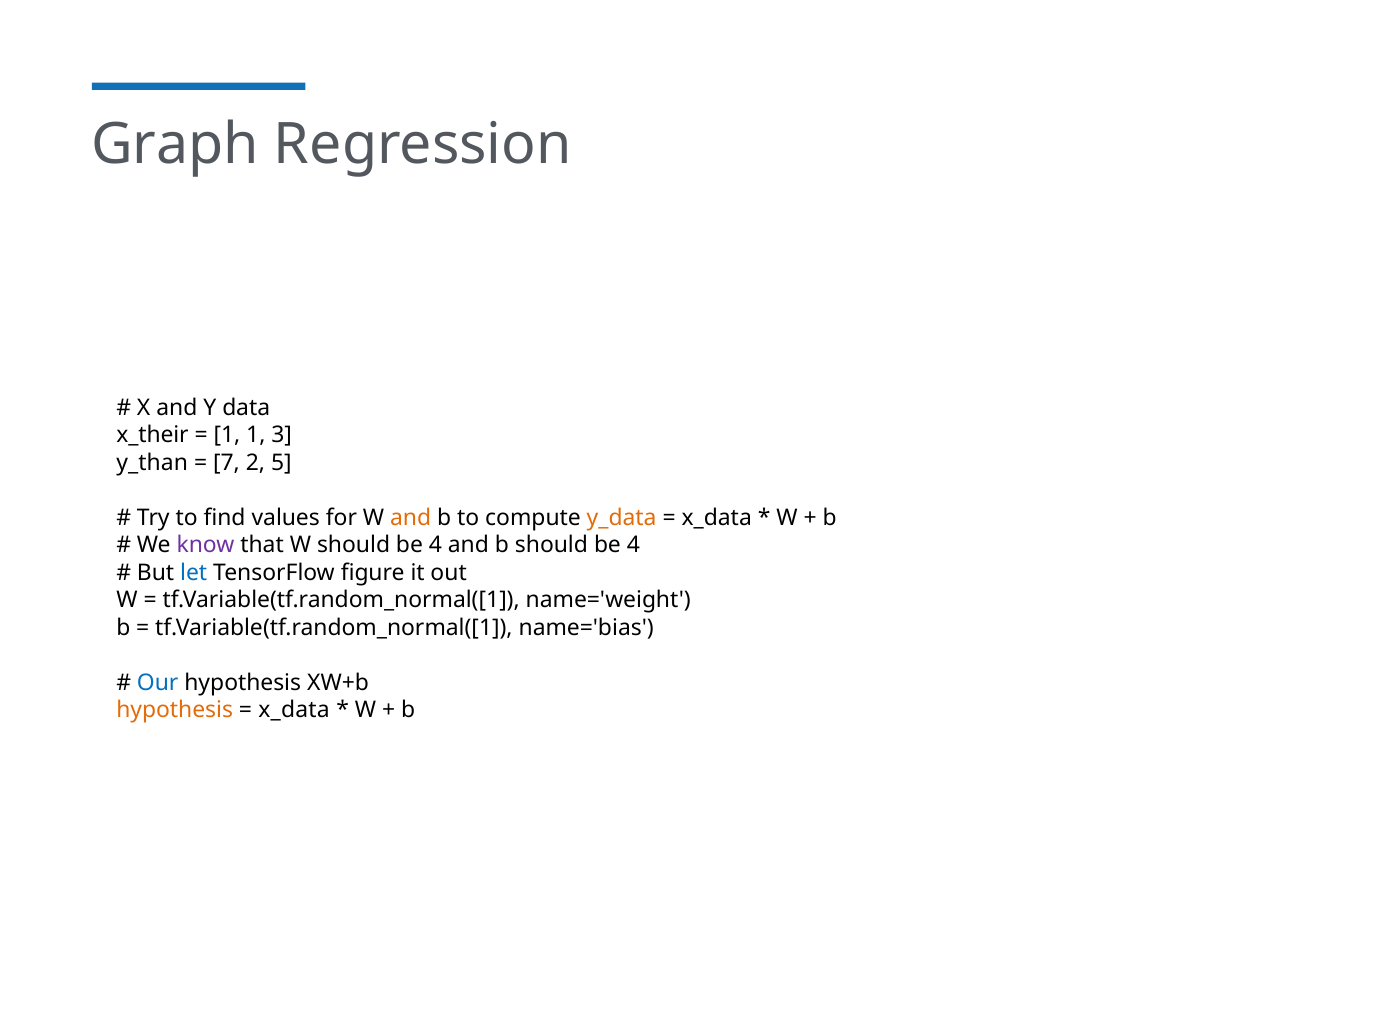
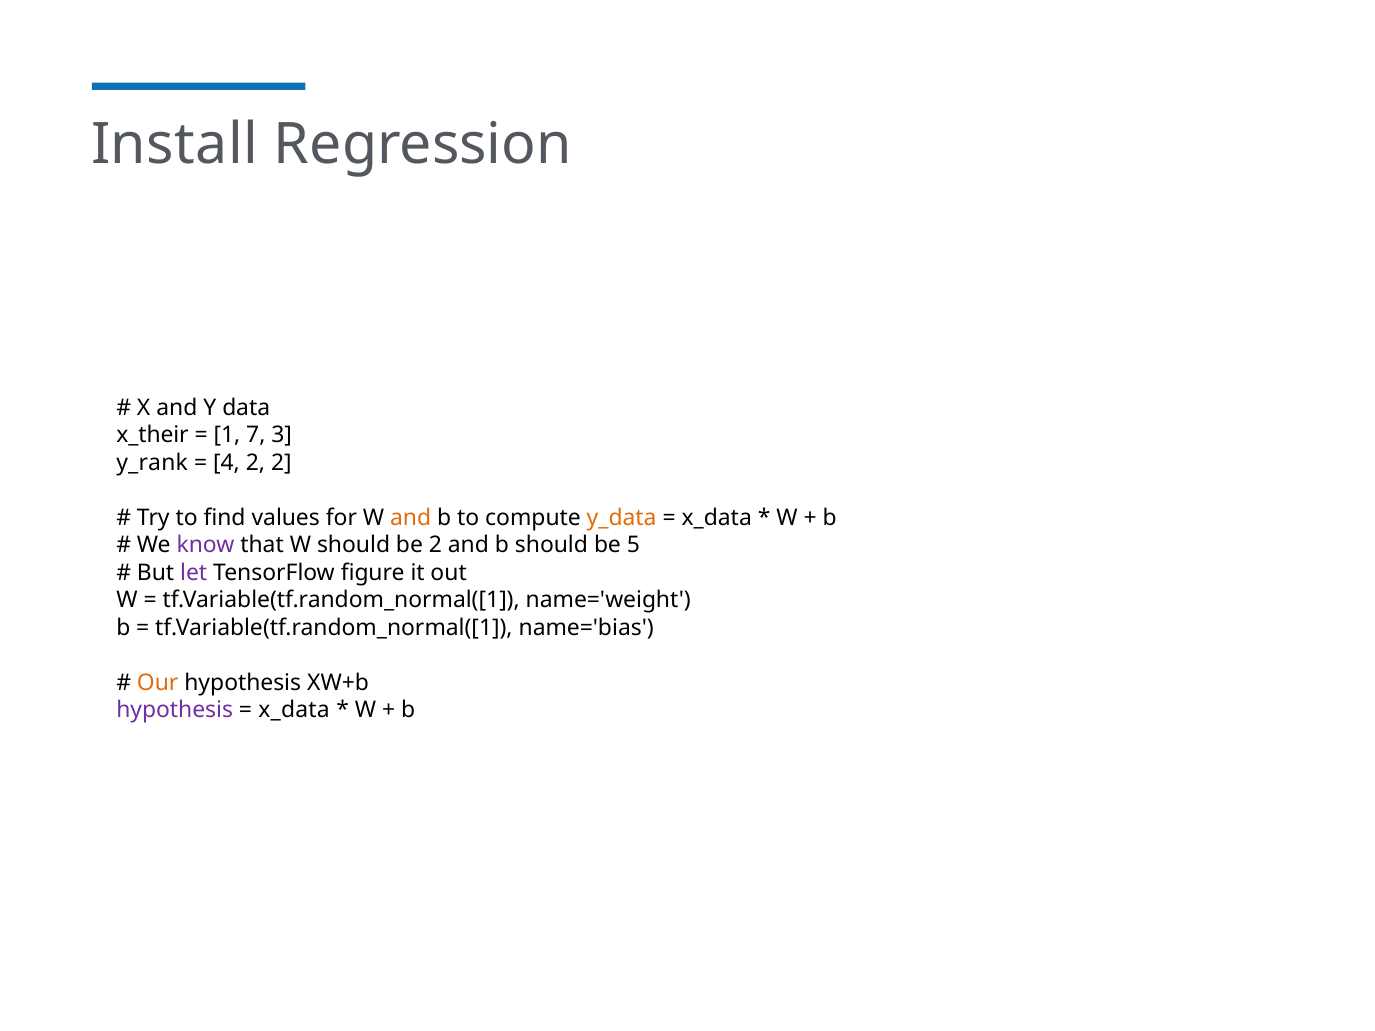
Graph: Graph -> Install (175, 145)
1 1: 1 -> 7 (256, 435)
y_than: y_than -> y_rank (152, 463)
7: 7 -> 4 (226, 463)
2 5: 5 -> 2 (281, 463)
W should be 4: 4 -> 2 (435, 545)
b should be 4: 4 -> 5 (633, 545)
let colour: blue -> purple (194, 573)
Our colour: blue -> orange (158, 683)
hypothesis colour: orange -> purple (175, 710)
